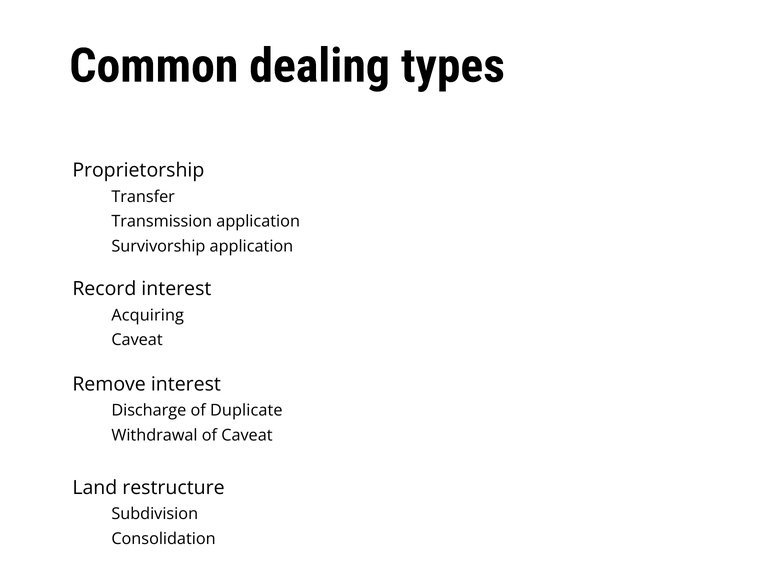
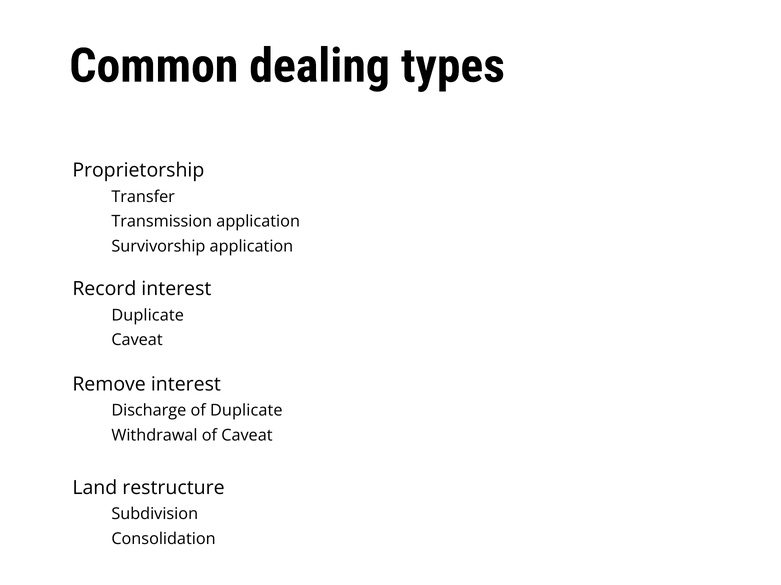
Acquiring: Acquiring -> Duplicate (148, 316)
